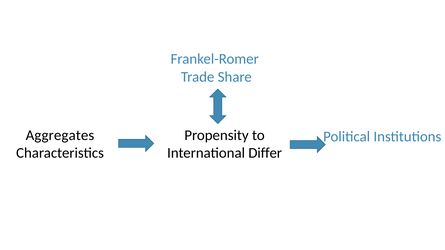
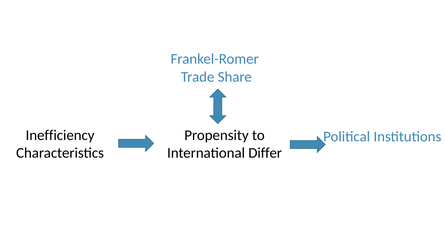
Aggregates: Aggregates -> Inefficiency (60, 135)
